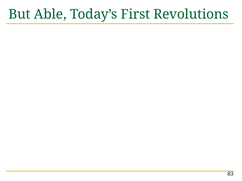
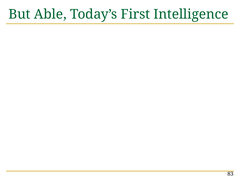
Revolutions: Revolutions -> Intelligence (191, 14)
